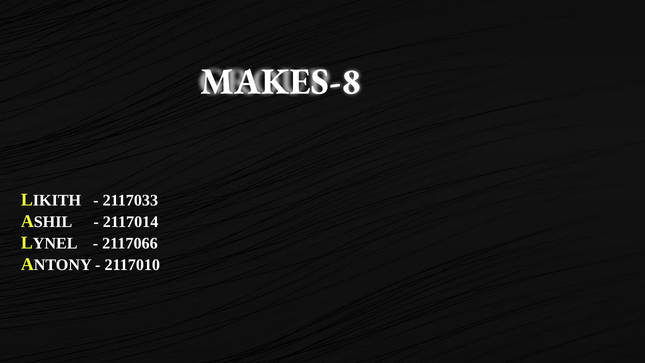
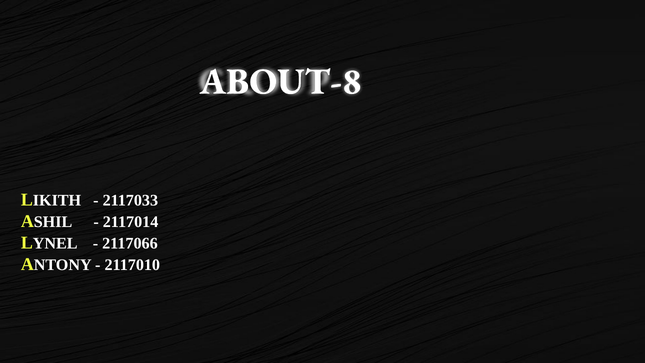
MAKES-8: MAKES-8 -> ABOUT-8 (280, 81)
